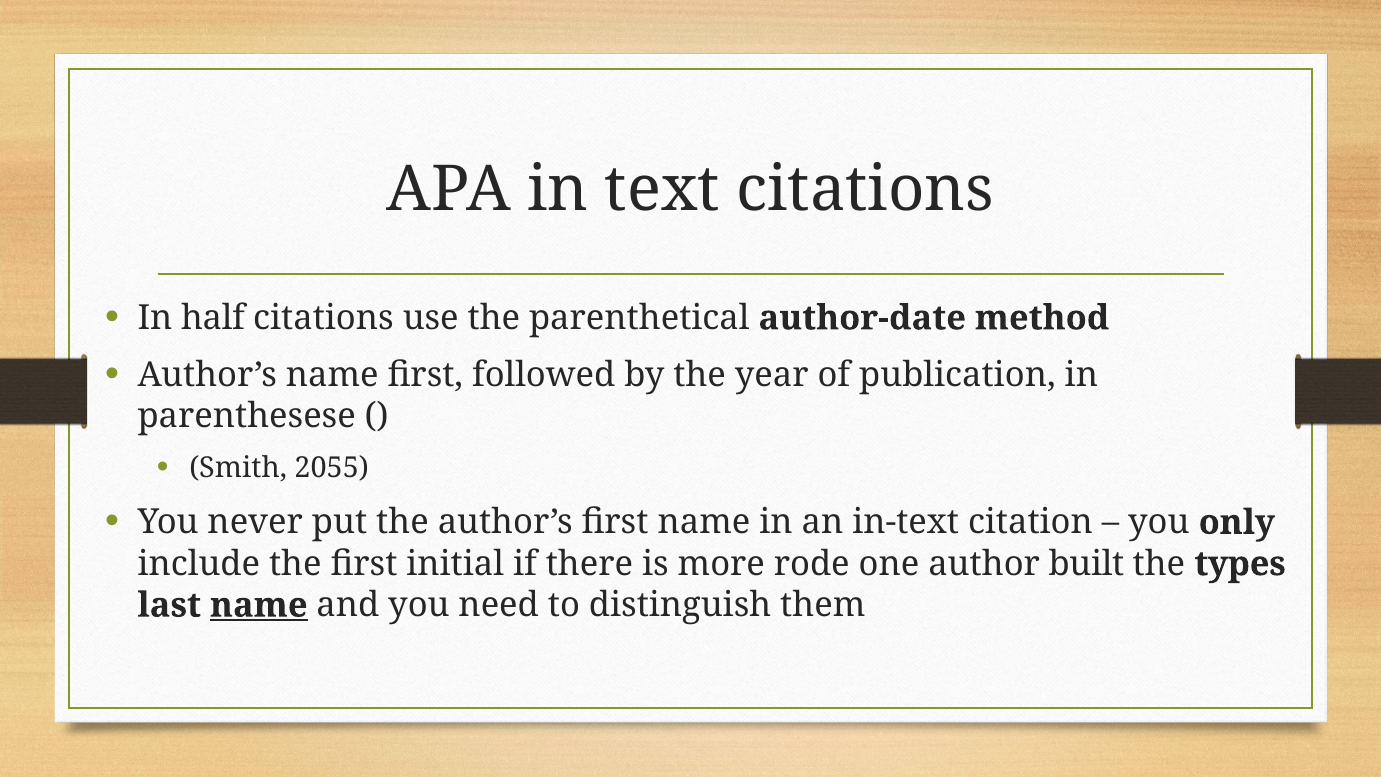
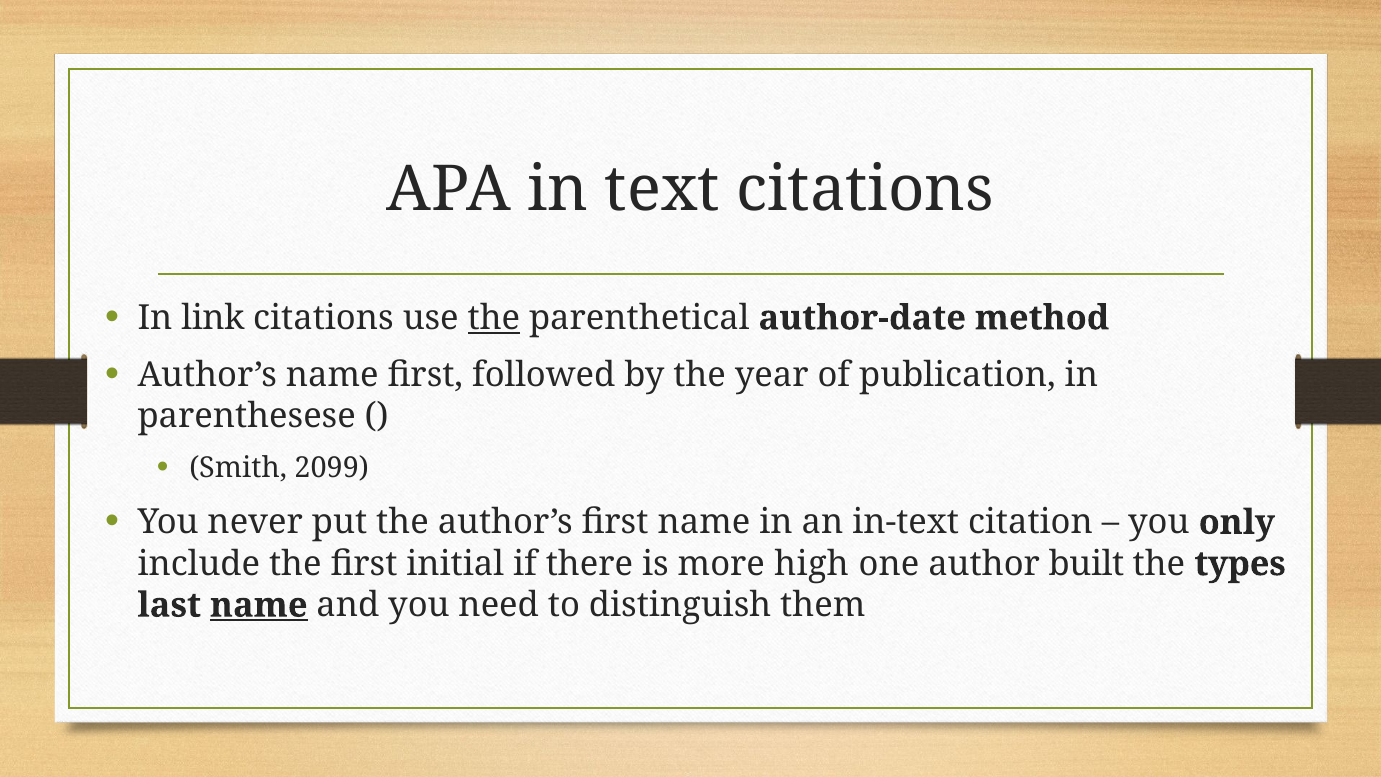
half: half -> link (213, 318)
the underline: none -> present (494, 318)
2055: 2055 -> 2099 (332, 468)
rode: rode -> high (812, 564)
